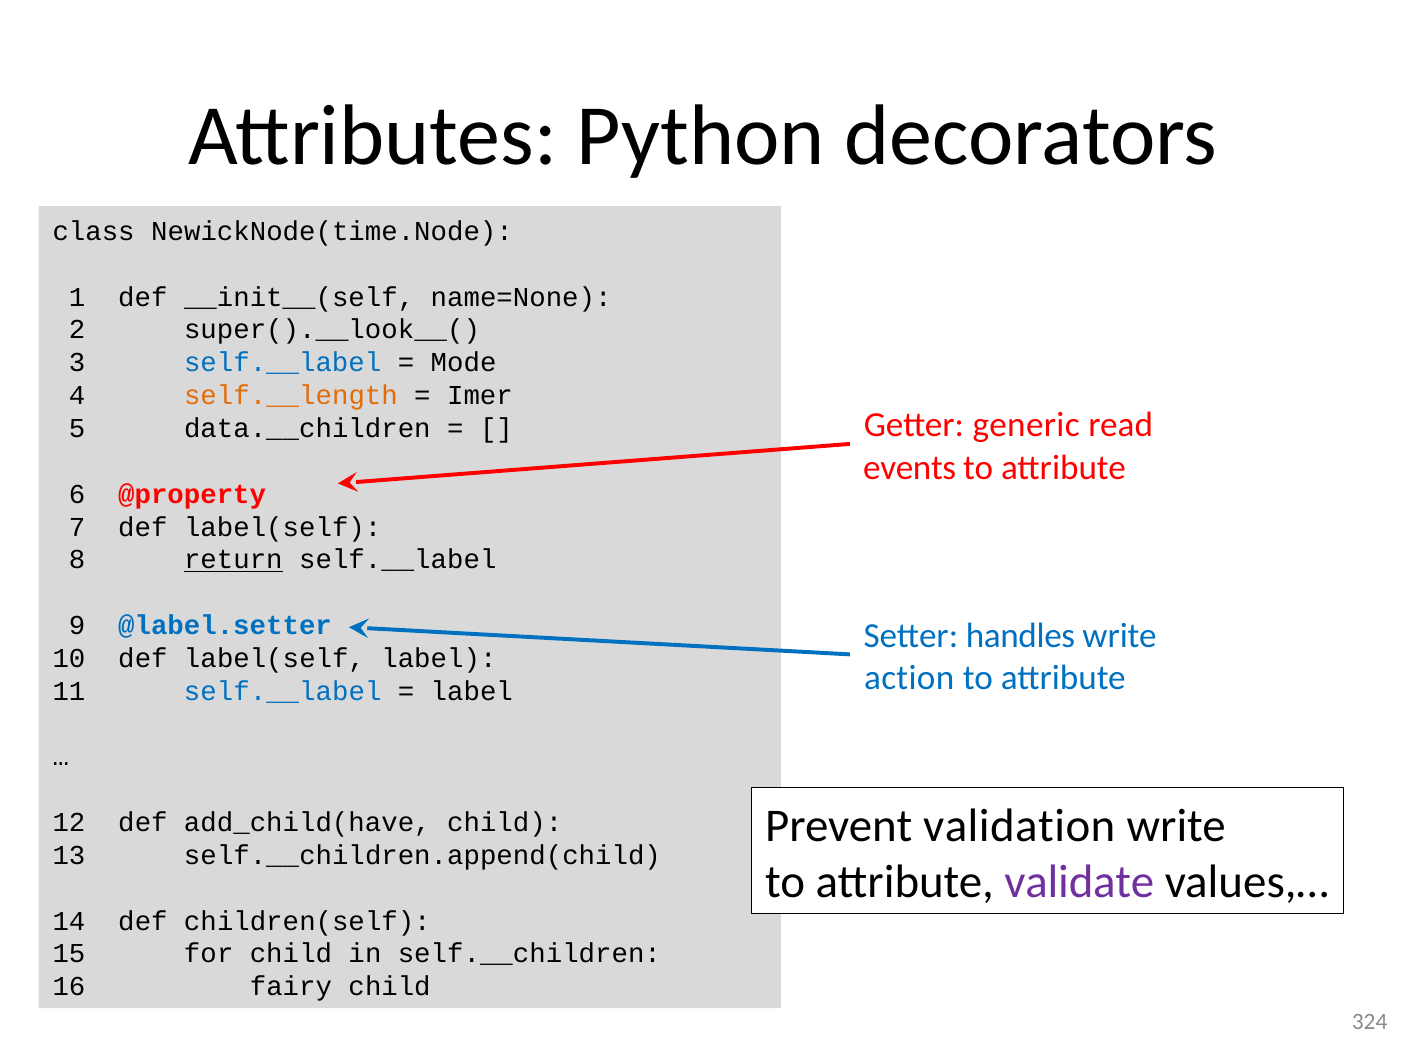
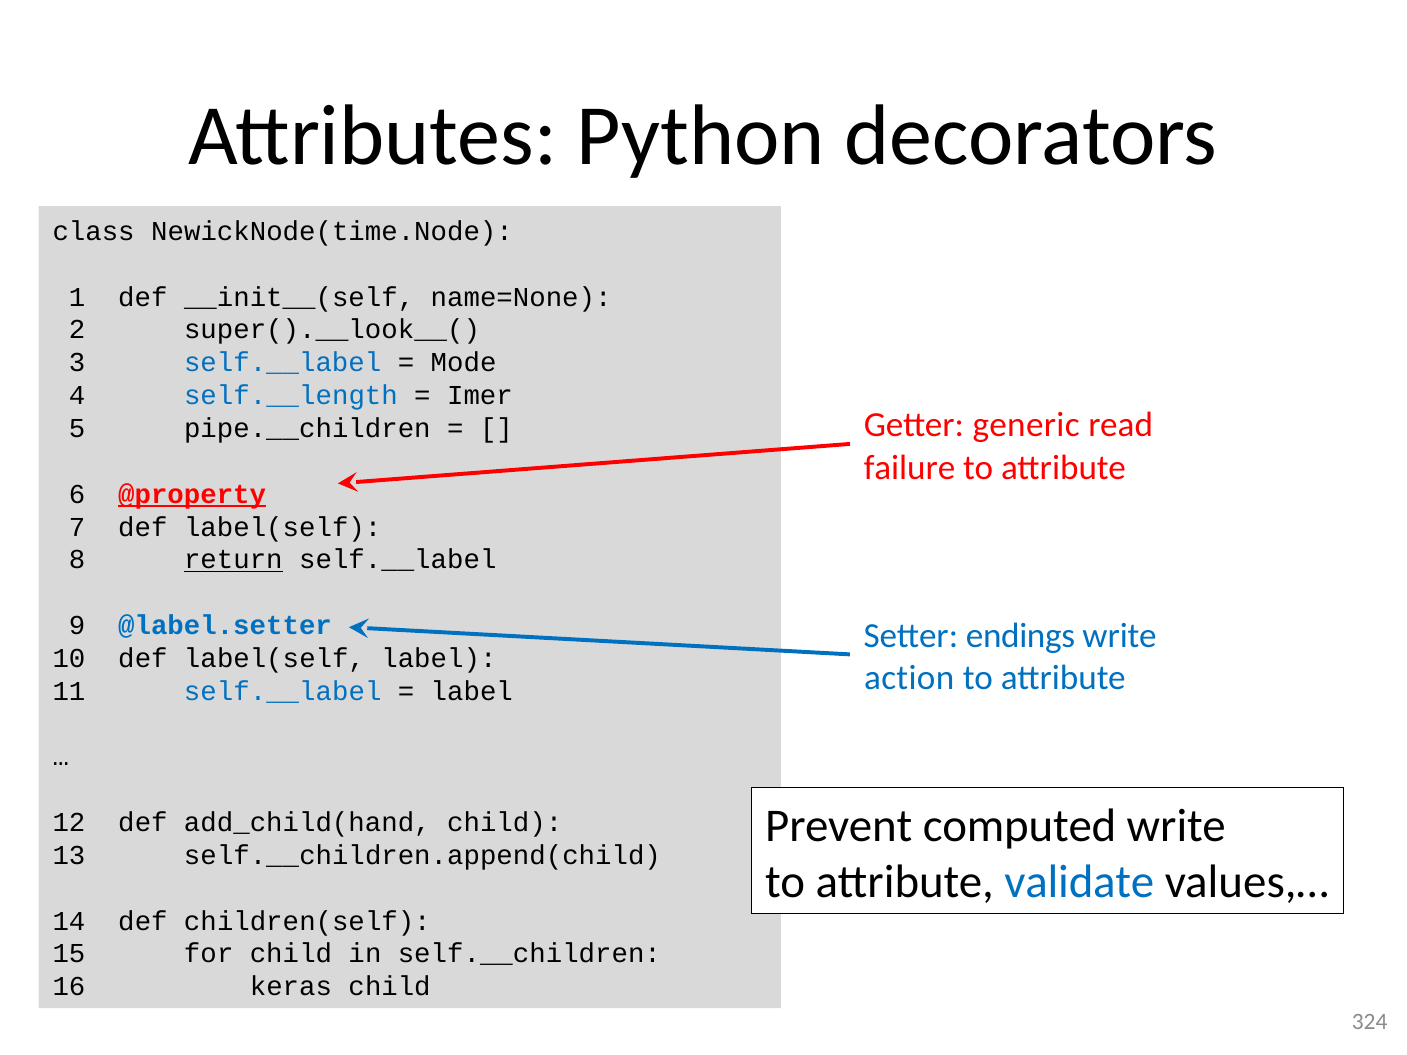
self.__length colour: orange -> blue (291, 396)
data.__children: data.__children -> pipe.__children (307, 429)
events: events -> failure (910, 468)
@property underline: none -> present (192, 494)
handles: handles -> endings (1020, 636)
validation: validation -> computed (1020, 826)
add_child(have: add_child(have -> add_child(hand (307, 823)
validate colour: purple -> blue (1079, 882)
fairy: fairy -> keras (291, 987)
